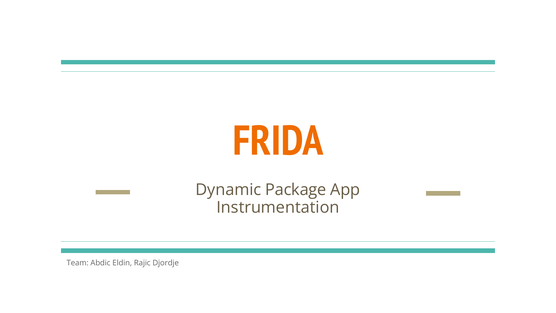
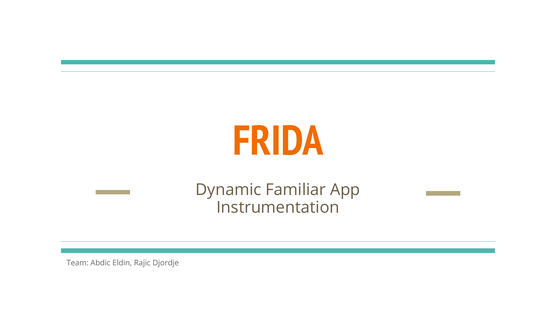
Package: Package -> Familiar (296, 190)
